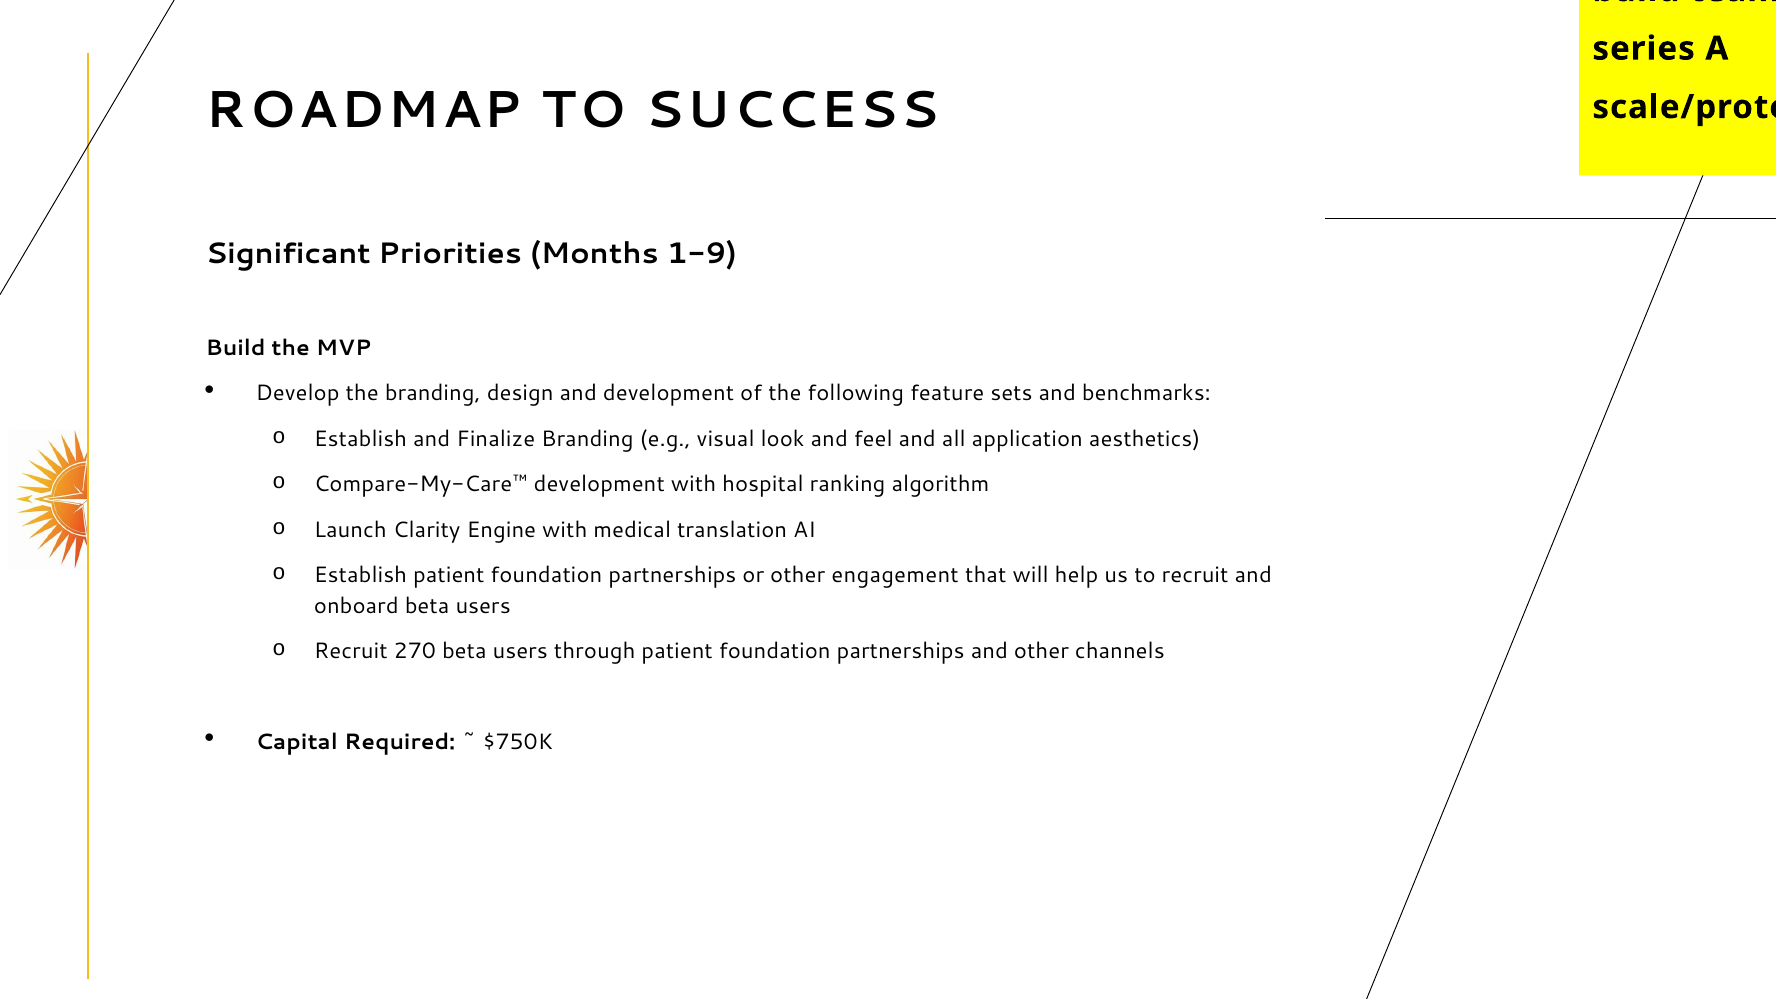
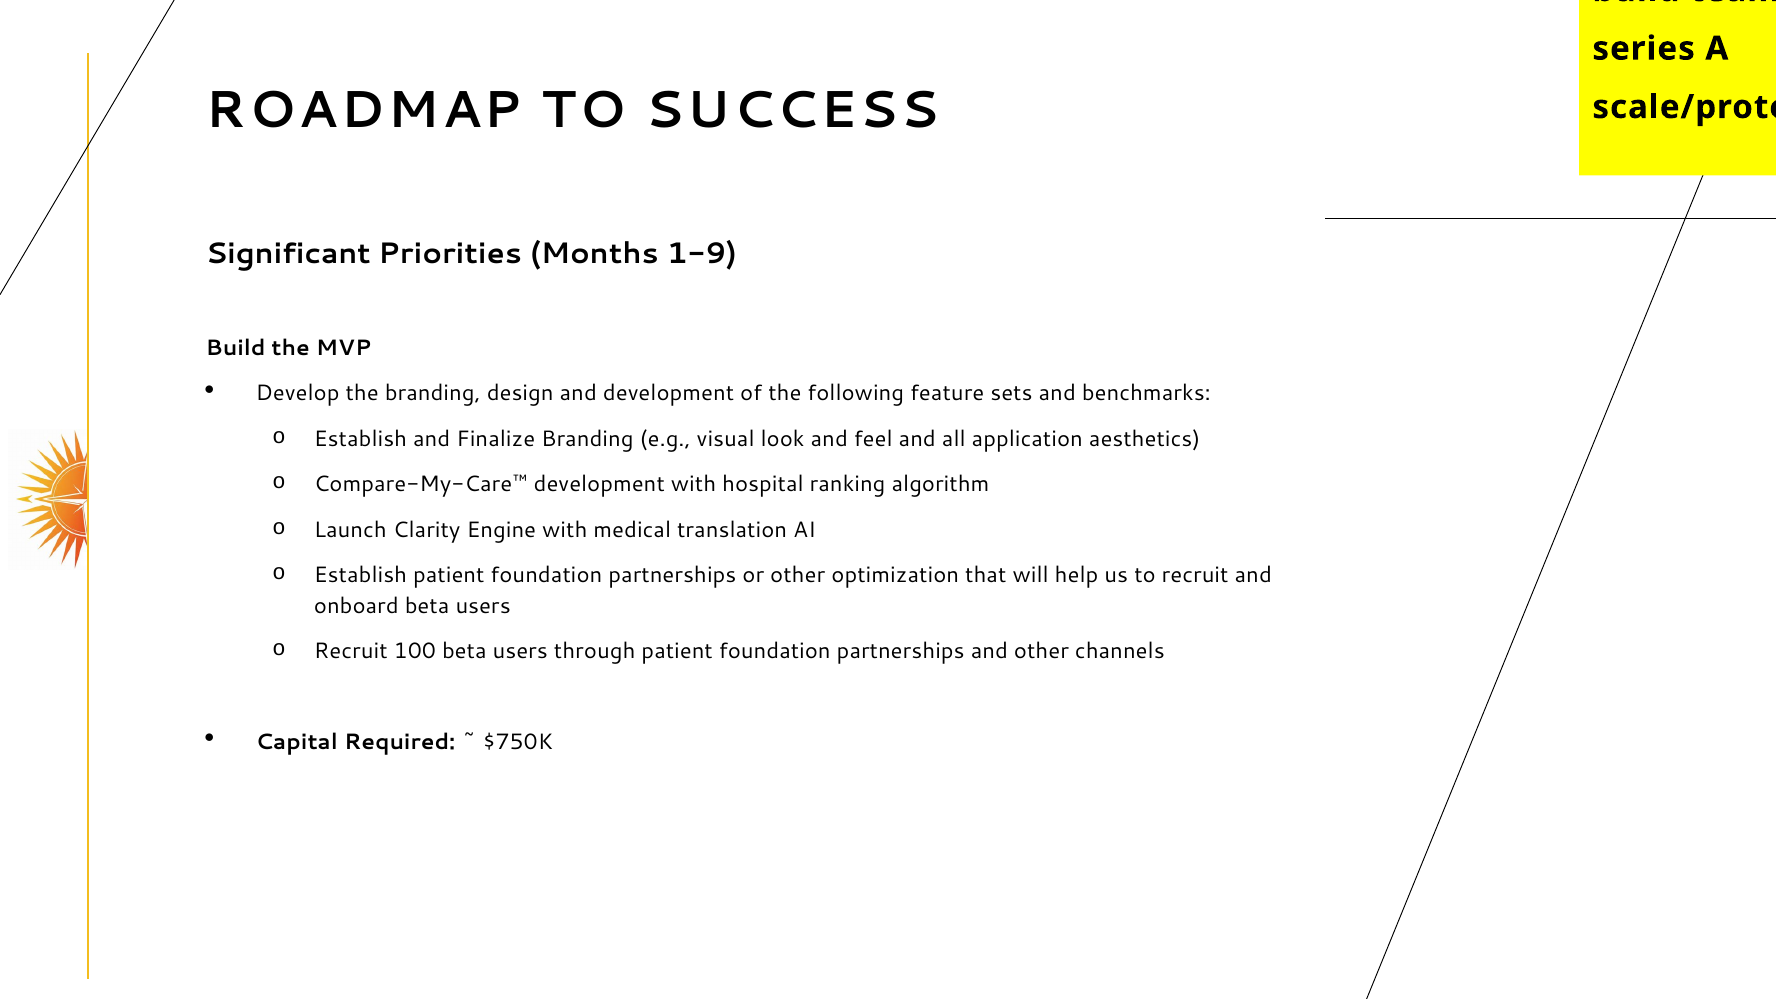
engagement: engagement -> optimization (895, 575)
270: 270 -> 100 (415, 651)
